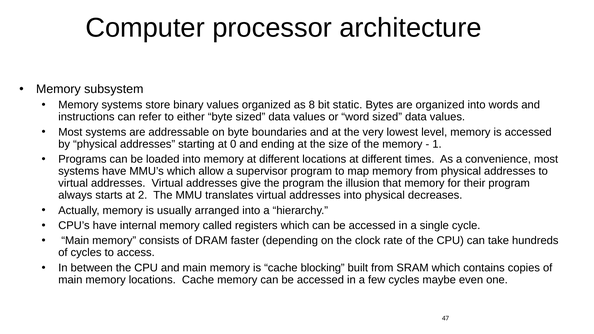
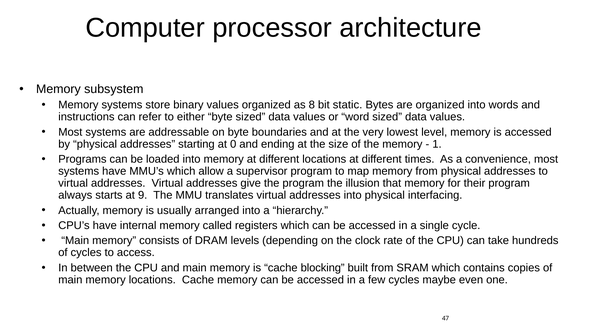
2: 2 -> 9 (143, 195)
decreases: decreases -> interfacing (435, 195)
faster: faster -> levels (245, 241)
